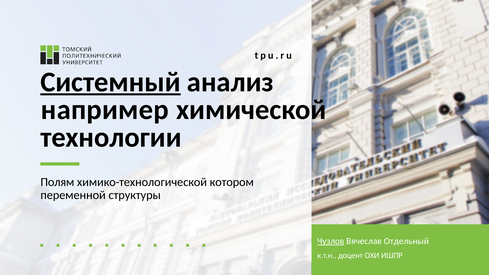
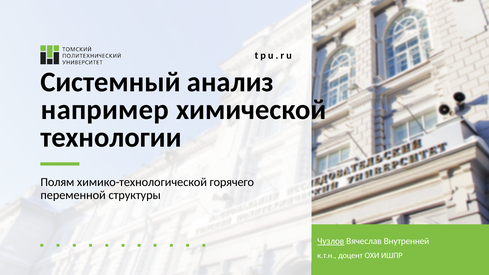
Системный underline: present -> none (110, 82)
котором: котором -> горячего (232, 182)
Отдельный: Отдельный -> Внутренней (406, 241)
